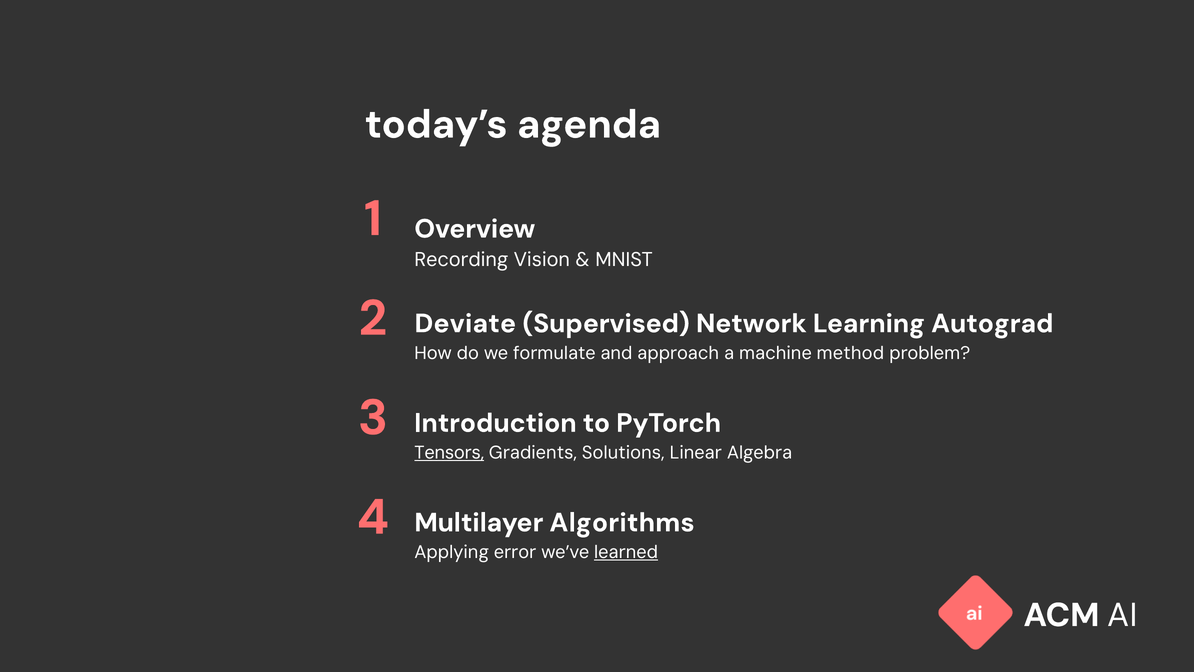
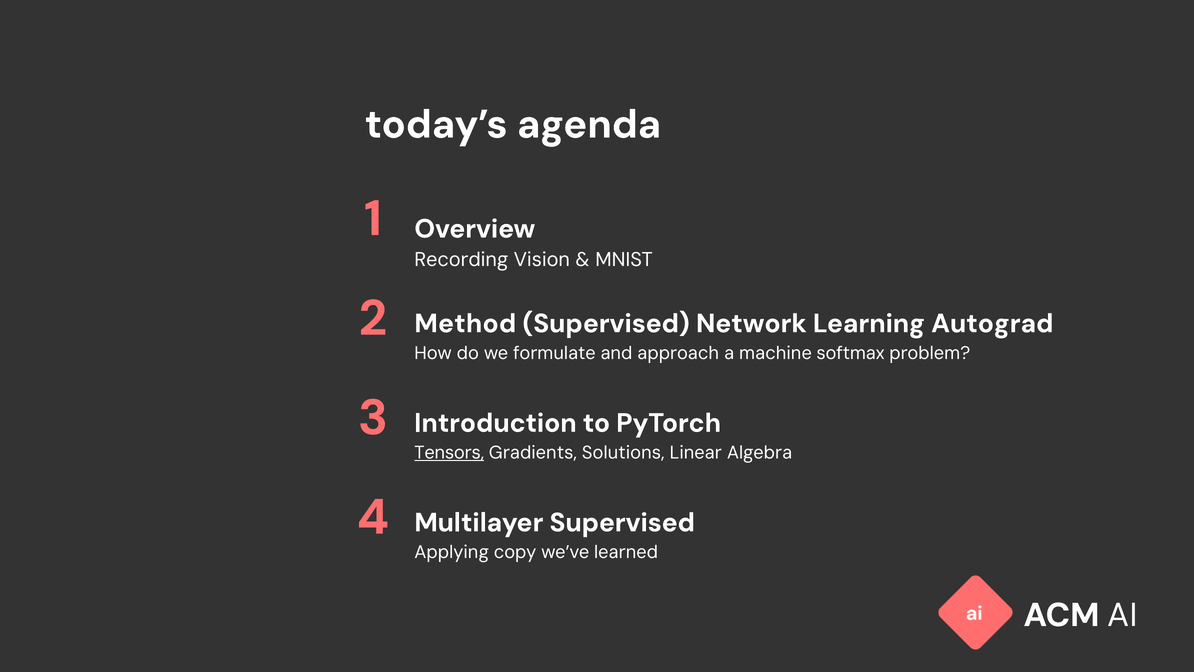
Deviate: Deviate -> Method (465, 323)
method: method -> softmax (851, 353)
Multilayer Algorithms: Algorithms -> Supervised (622, 522)
error: error -> copy (515, 552)
learned underline: present -> none (626, 552)
